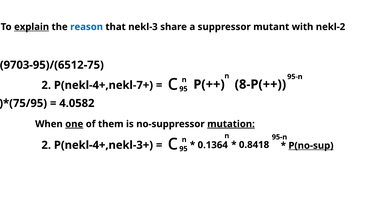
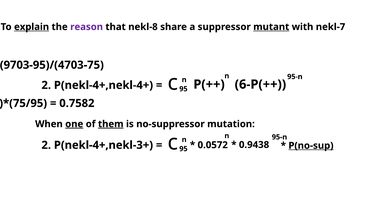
reason colour: blue -> purple (87, 27)
nekl-3: nekl-3 -> nekl-8 (143, 27)
mutant underline: none -> present (271, 27)
nekl-2: nekl-2 -> nekl-7 (331, 27)
9703-95)/(6512-75: 9703-95)/(6512-75 -> 9703-95)/(4703-75 (52, 65)
8-P(++: 8-P(++ -> 6-P(++ (260, 84)
P(nekl-4+,nekl-7+: P(nekl-4+,nekl-7+ -> P(nekl-4+,nekl-4+ (103, 85)
4.0582: 4.0582 -> 0.7582 (77, 103)
them underline: none -> present (111, 124)
mutation underline: present -> none (231, 124)
0.8418: 0.8418 -> 0.9438 (254, 144)
0.1364: 0.1364 -> 0.0572 (213, 145)
